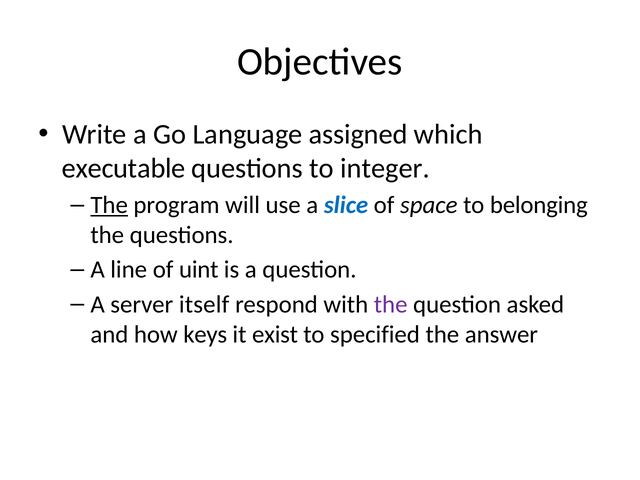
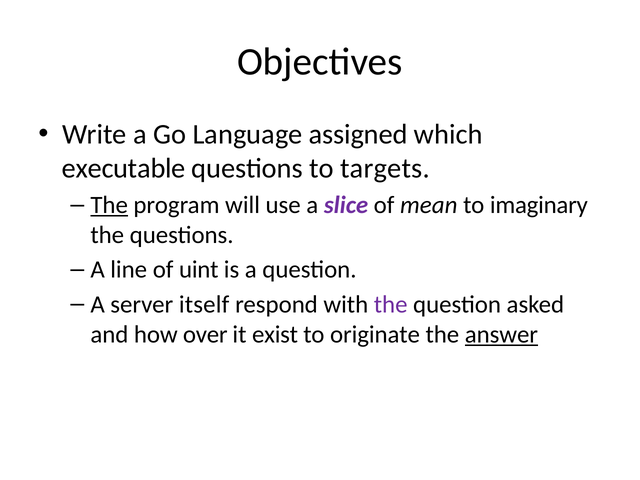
integer: integer -> targets (385, 168)
slice colour: blue -> purple (346, 205)
space: space -> mean (429, 205)
belonging: belonging -> imaginary (539, 205)
keys: keys -> over (205, 334)
specified: specified -> originate (375, 334)
answer underline: none -> present (501, 334)
